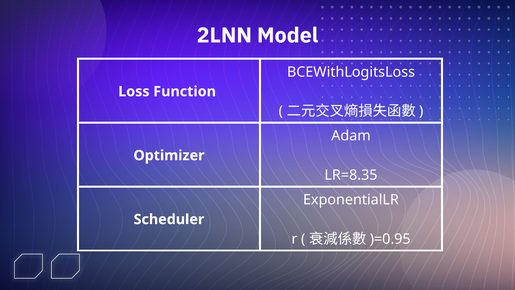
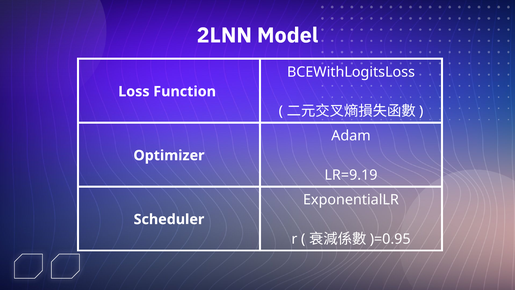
LR=8.35: LR=8.35 -> LR=9.19 (351, 175)
